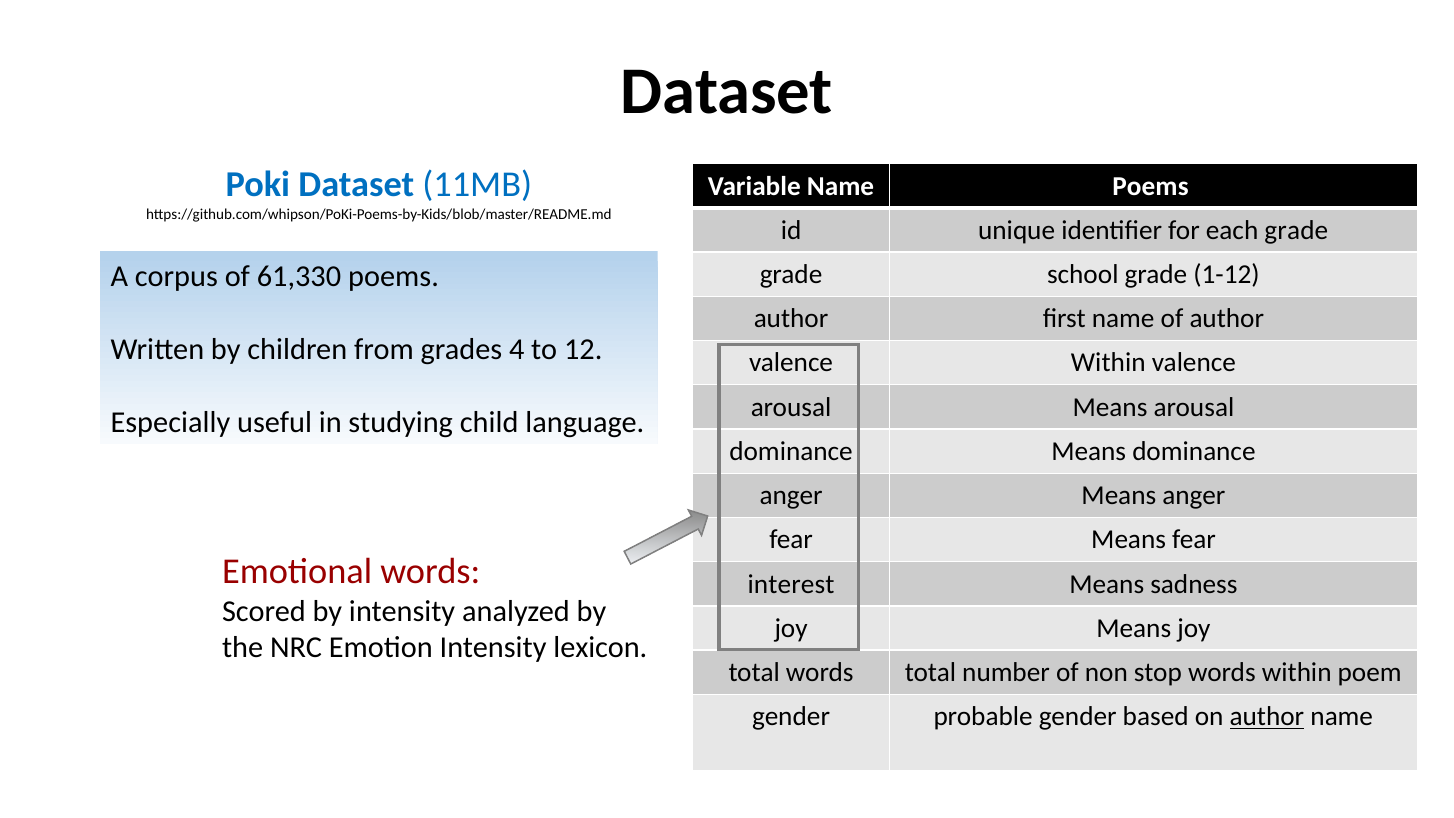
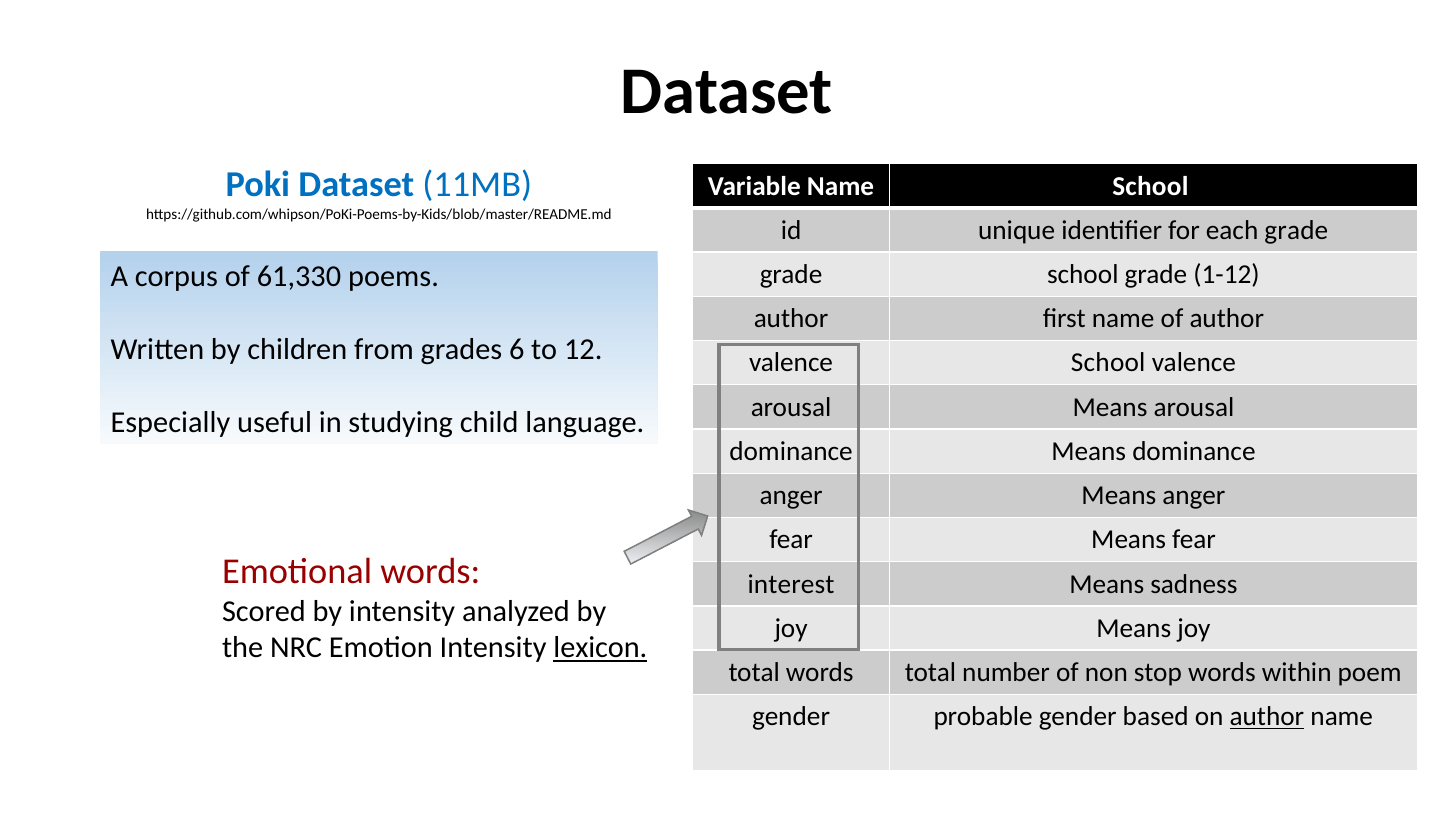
Name Poems: Poems -> School (1150, 186)
4: 4 -> 6 (517, 350)
valence Within: Within -> School (1108, 363)
lexicon underline: none -> present (600, 648)
